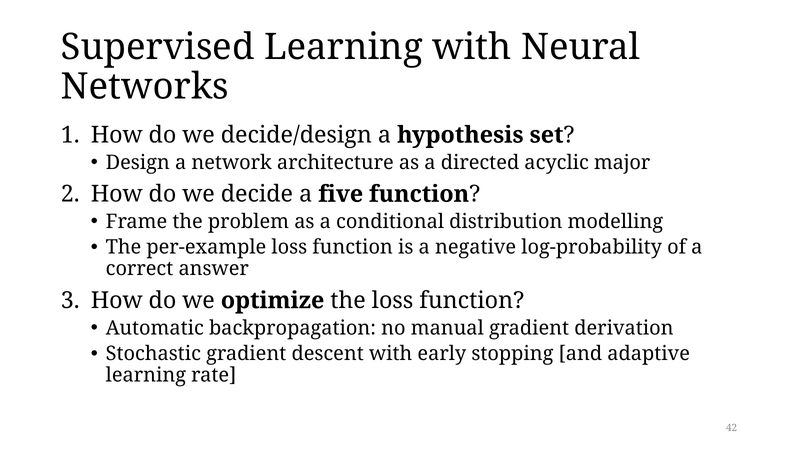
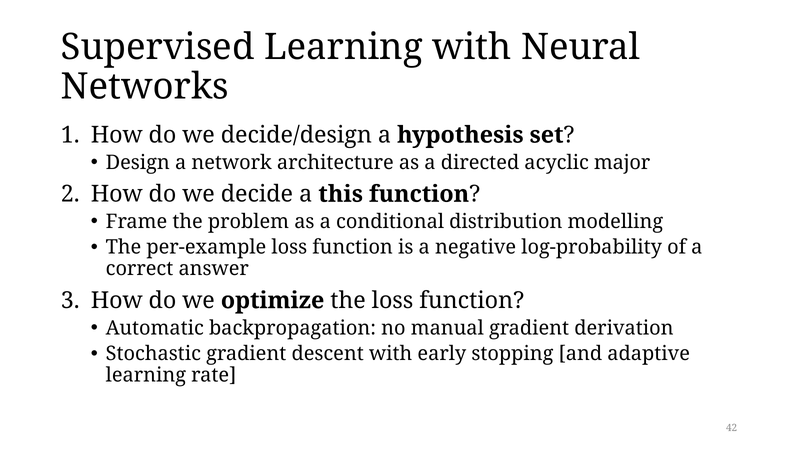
five: five -> this (341, 194)
